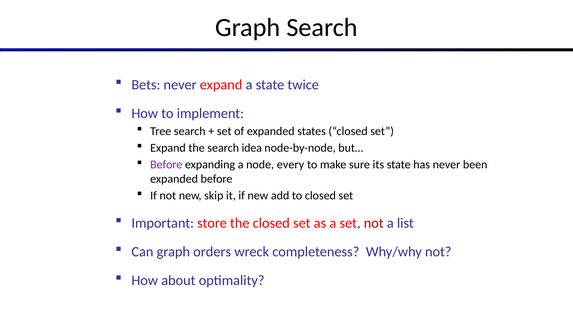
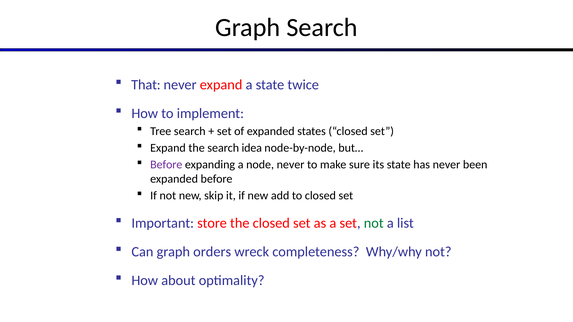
Bets: Bets -> That (146, 85)
node every: every -> never (291, 165)
not colour: red -> green (374, 223)
